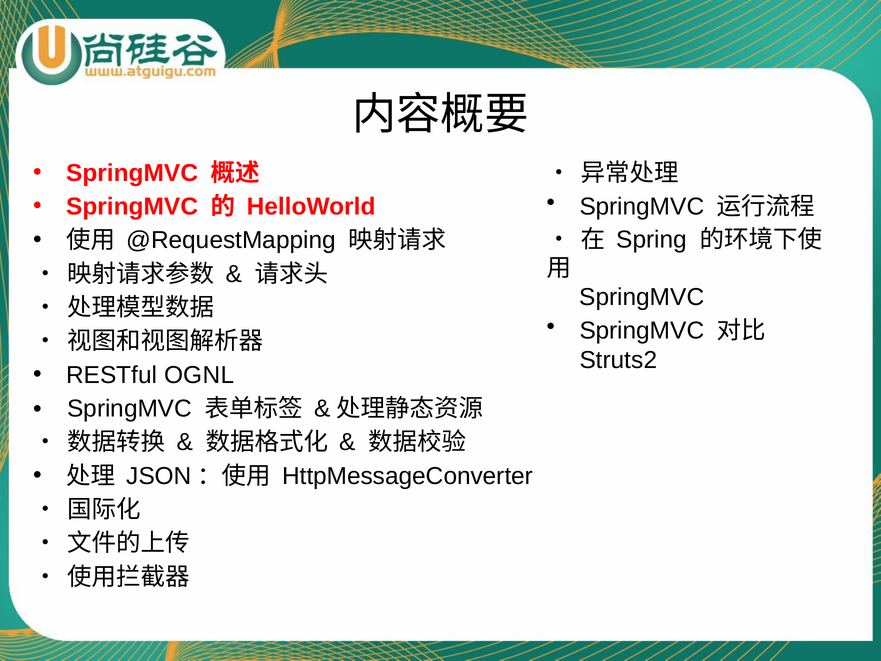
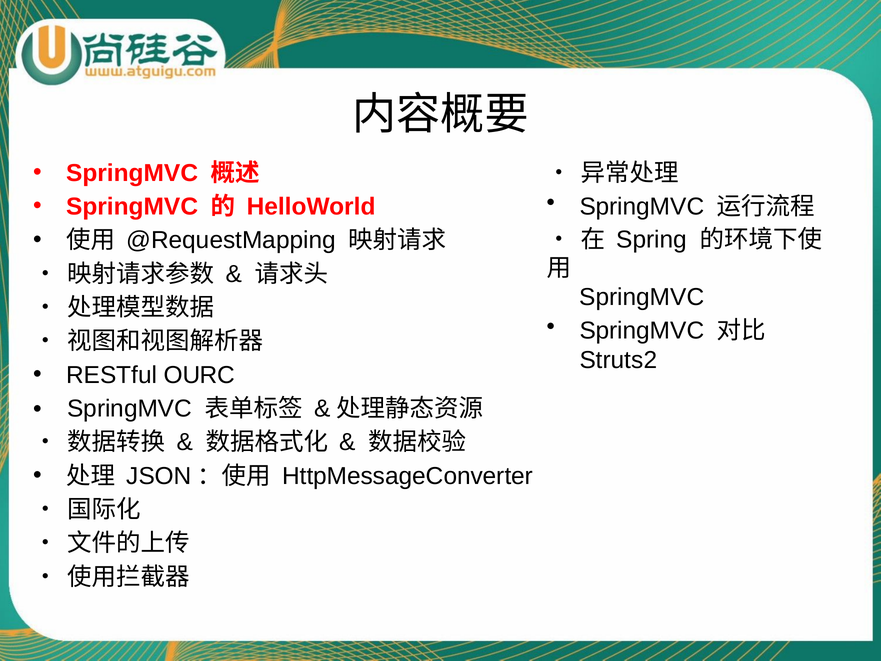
OGNL: OGNL -> OURC (199, 375)
